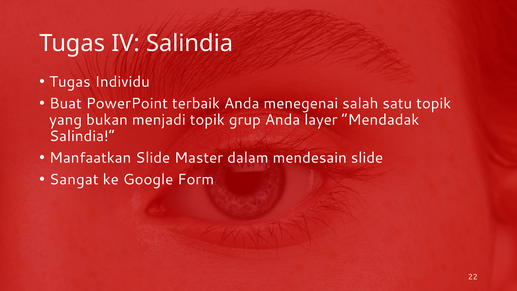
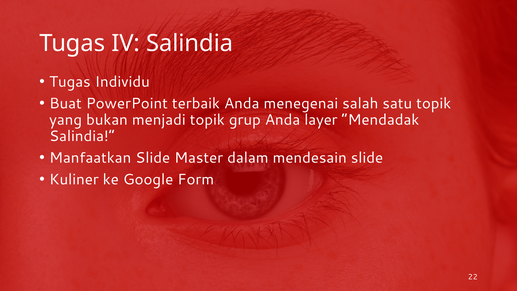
Sangat: Sangat -> Kuliner (74, 179)
